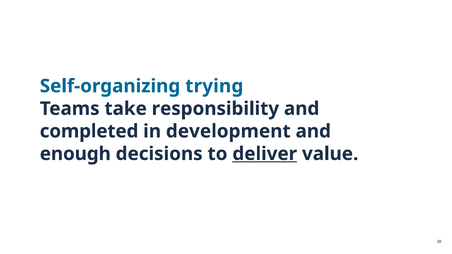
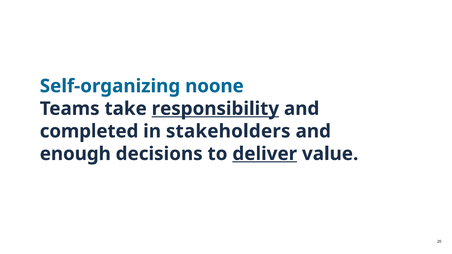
trying: trying -> noone (214, 86)
responsibility underline: none -> present (215, 109)
development: development -> stakeholders (228, 131)
